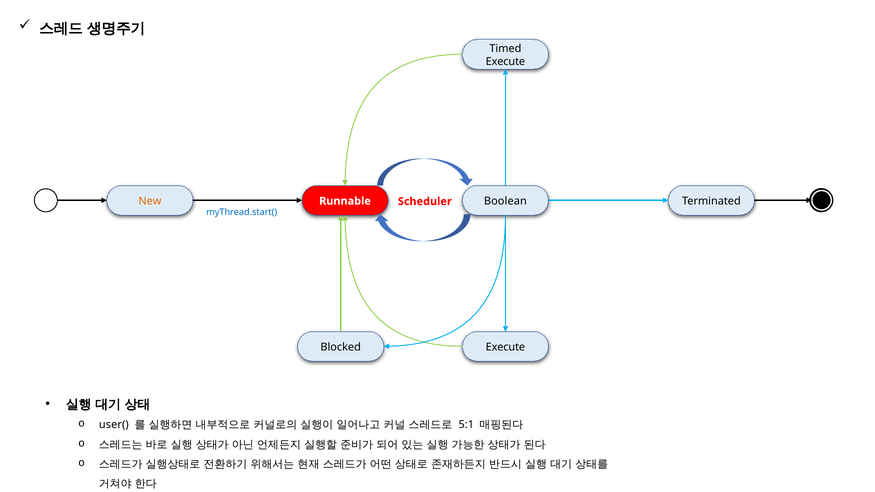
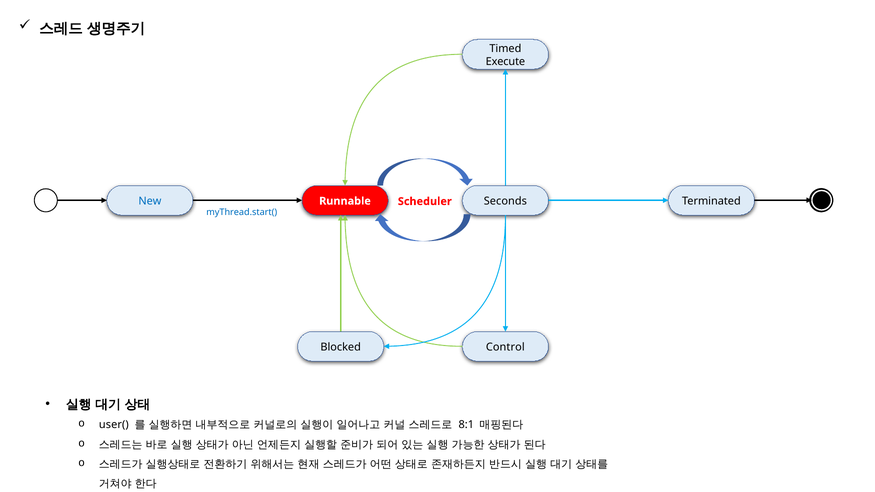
New colour: orange -> blue (150, 201)
Boolean: Boolean -> Seconds (505, 201)
Blocked Execute: Execute -> Control (505, 347)
5:1: 5:1 -> 8:1 (466, 425)
